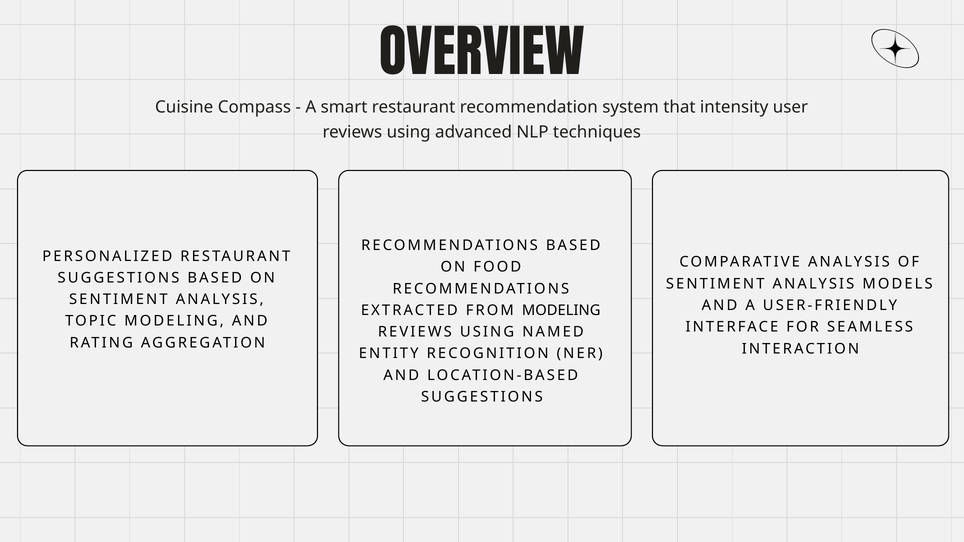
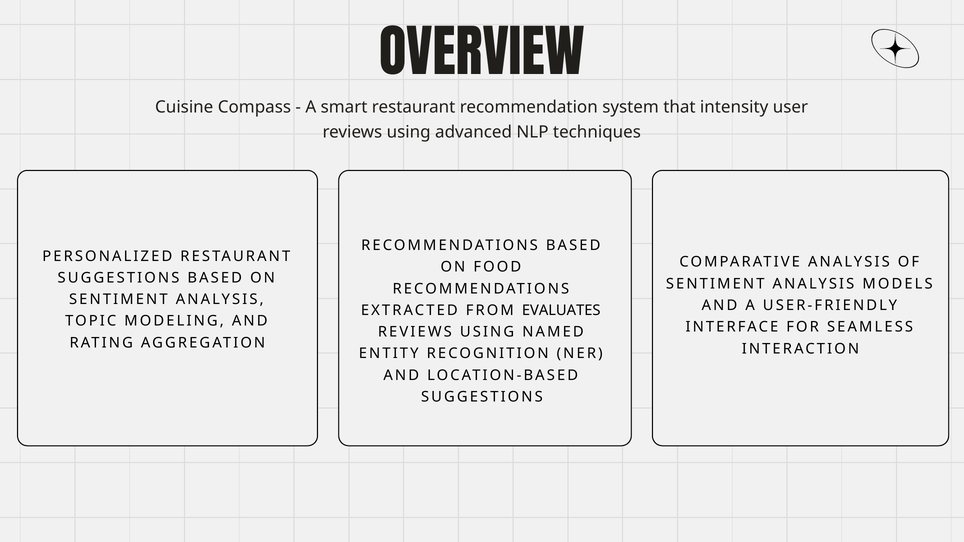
FROM MODELING: MODELING -> EVALUATES (561, 310)
